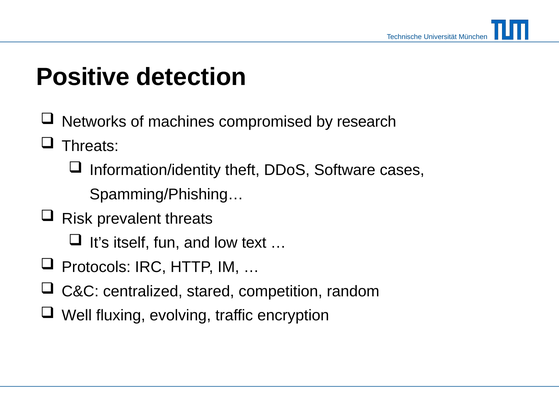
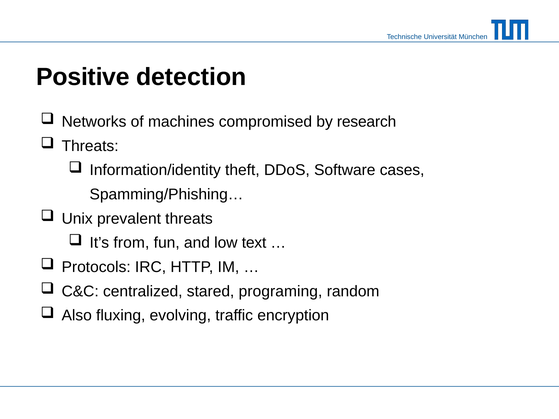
Risk: Risk -> Unix (77, 219)
itself: itself -> from (131, 243)
competition: competition -> programing (280, 291)
Well: Well -> Also (77, 316)
